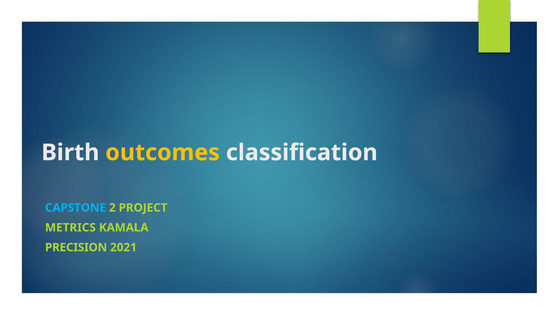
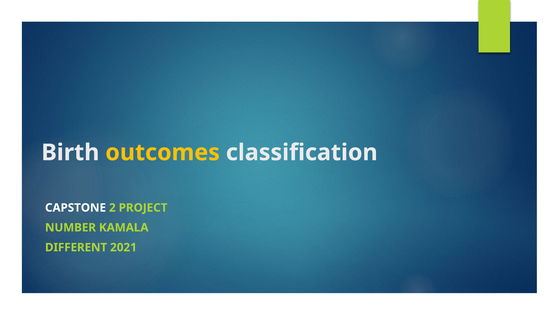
CAPSTONE colour: light blue -> white (76, 207)
METRICS: METRICS -> NUMBER (70, 227)
PRECISION: PRECISION -> DIFFERENT (76, 247)
